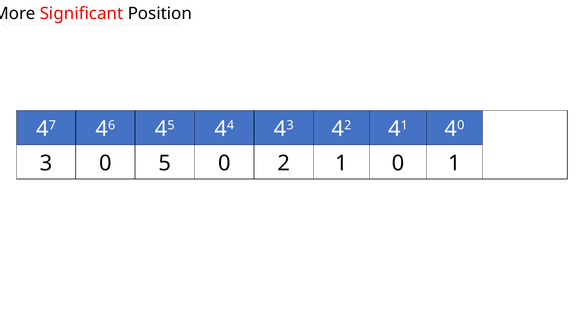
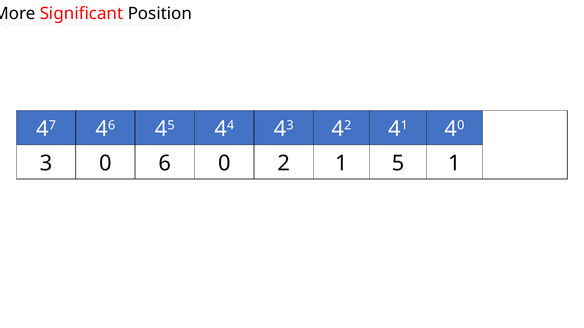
5: 5 -> 6 (165, 163)
1 0: 0 -> 5 (398, 163)
